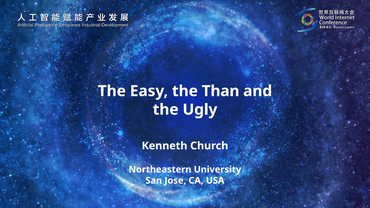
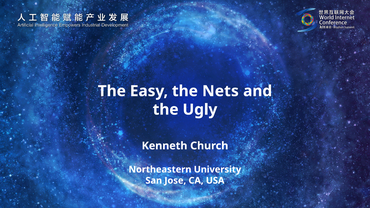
Than: Than -> Nets (220, 91)
